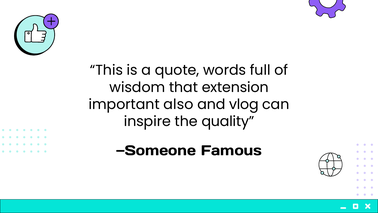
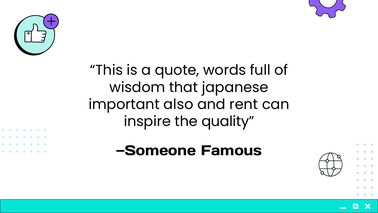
extension: extension -> japanese (235, 87)
vlog: vlog -> rent (244, 104)
